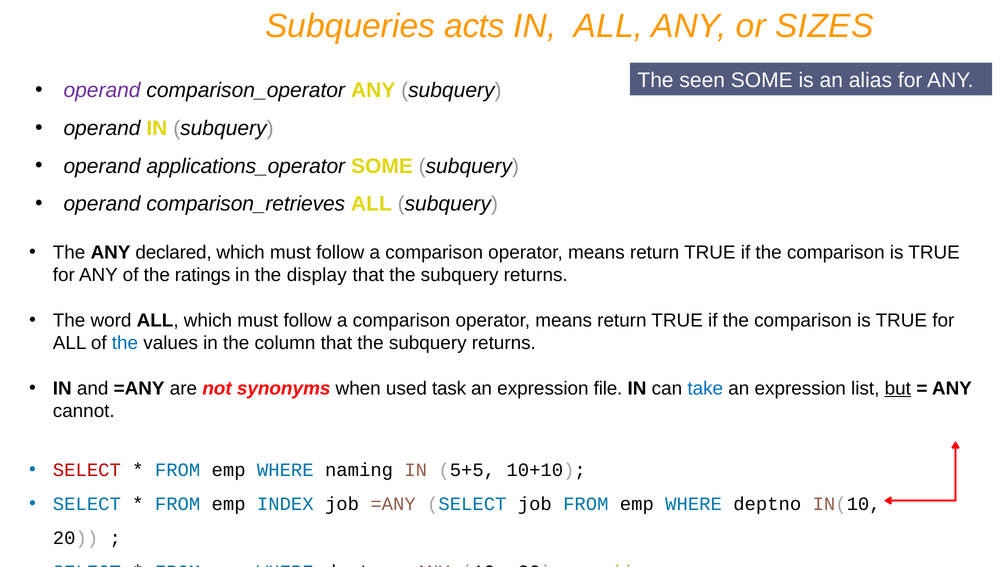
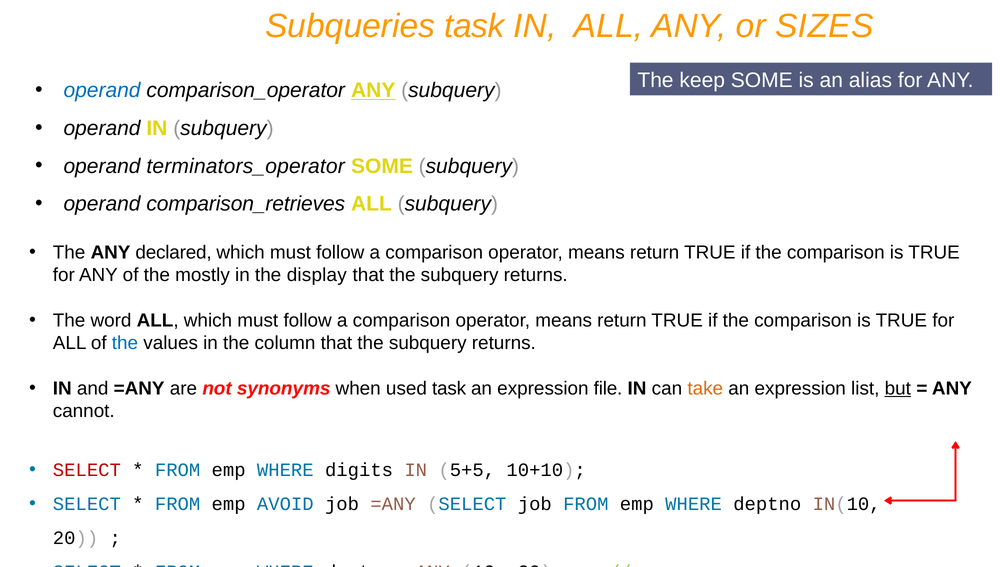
Subqueries acts: acts -> task (474, 26)
seen: seen -> keep (702, 80)
operand colour: purple -> blue (102, 91)
ANY underline: none -> present (373, 91)
applications_operator: applications_operator -> terminators_operator (246, 166)
ratings: ratings -> mostly (203, 275)
take colour: blue -> orange (705, 388)
naming: naming -> digits (359, 470)
INDEX: INDEX -> AVOID (285, 504)
